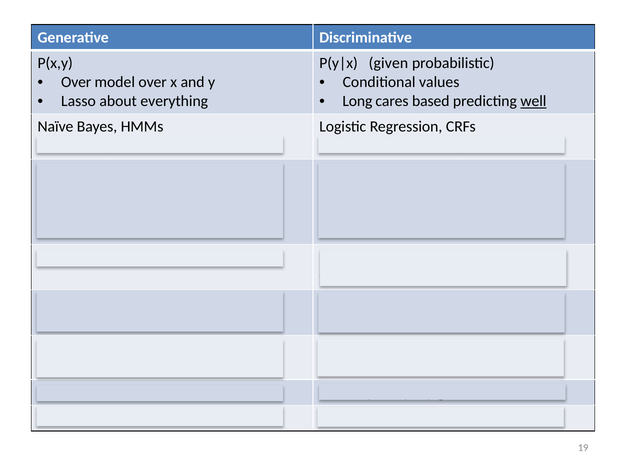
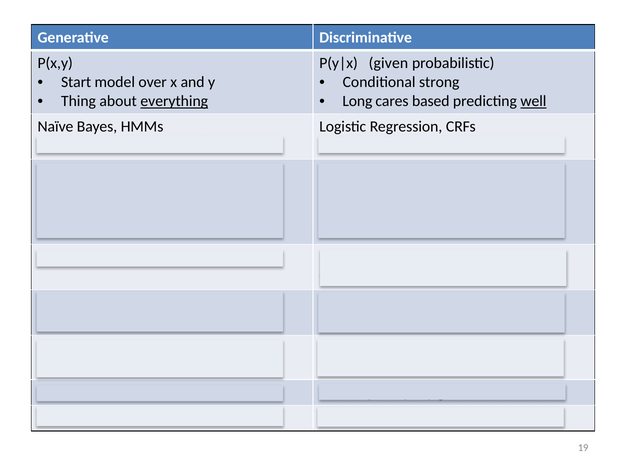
Over: Over -> Start (76, 82)
Conditional values: values -> strong (439, 82)
Lasso: Lasso -> Thing (79, 101)
everything underline: none -> present (174, 101)
